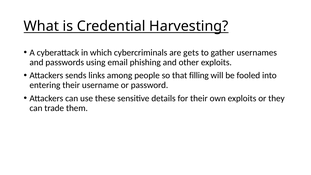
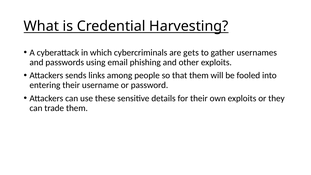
that filling: filling -> them (199, 75)
